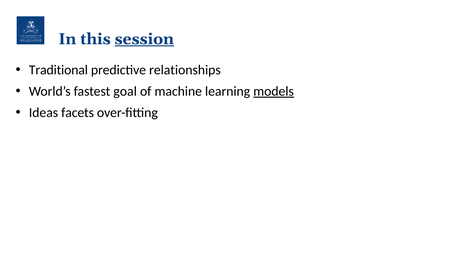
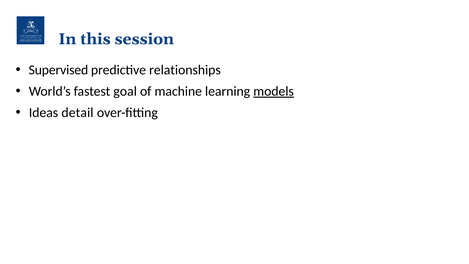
session underline: present -> none (144, 39)
Traditional: Traditional -> Supervised (58, 70)
facets: facets -> detail (77, 113)
